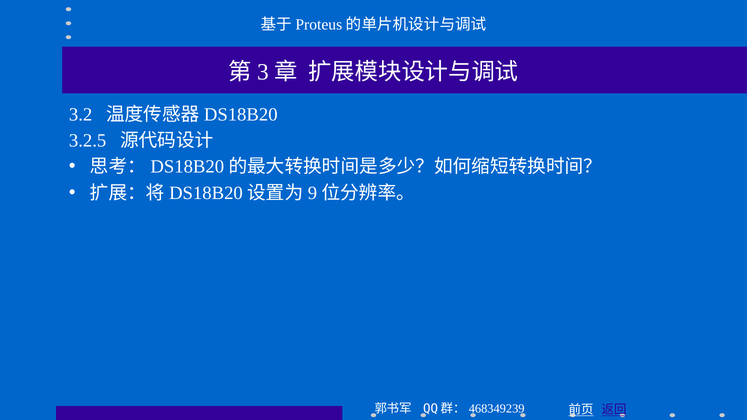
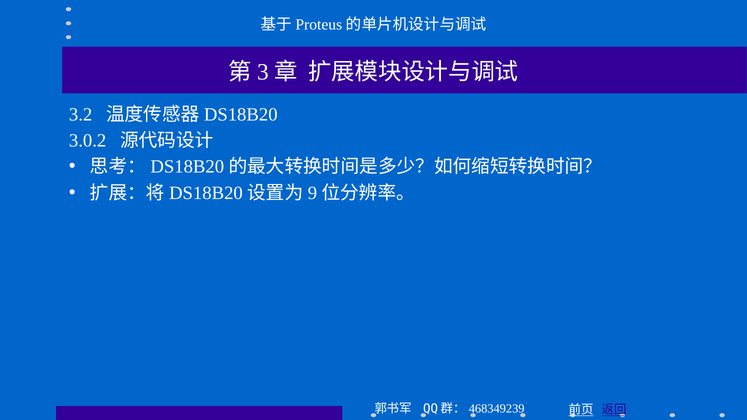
3.2.5: 3.2.5 -> 3.0.2 (88, 141)
